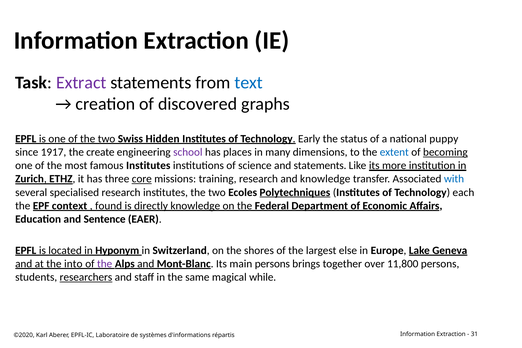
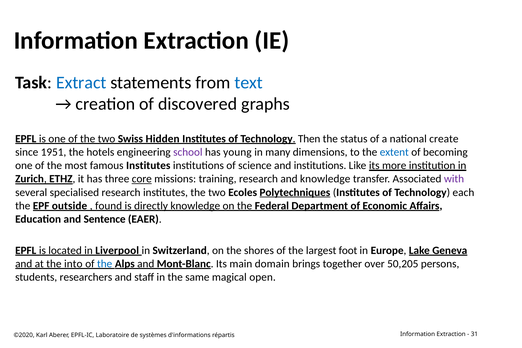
Extract colour: purple -> blue (81, 83)
Early: Early -> Then (309, 139)
puppy: puppy -> create (444, 139)
1917: 1917 -> 1951 (54, 152)
create: create -> hotels (100, 152)
places: places -> young (237, 152)
becoming underline: present -> none (445, 152)
and statements: statements -> institutions (320, 166)
with colour: blue -> purple (454, 179)
context: context -> outside (70, 206)
Hyponym: Hyponym -> Liverpool (117, 250)
else: else -> foot (348, 250)
the colour: purple -> blue (105, 264)
main persons: persons -> domain (272, 264)
11,800: 11,800 -> 50,205 (403, 264)
researchers underline: present -> none (86, 277)
while: while -> open (263, 277)
